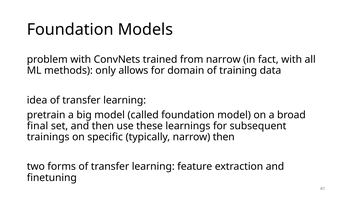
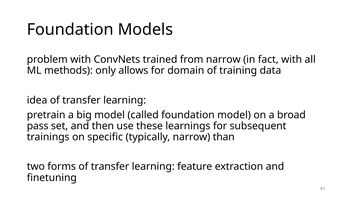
final: final -> pass (38, 126)
narrow then: then -> than (224, 137)
